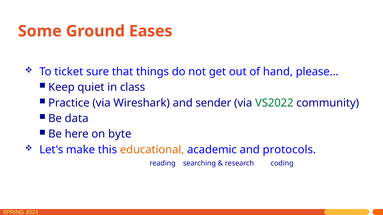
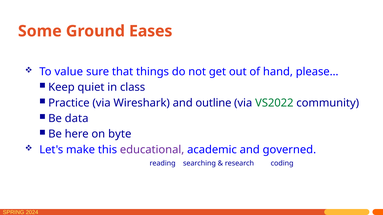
ticket: ticket -> value (69, 72)
sender: sender -> outline (213, 103)
educational colour: orange -> purple (152, 150)
protocols: protocols -> governed (289, 150)
